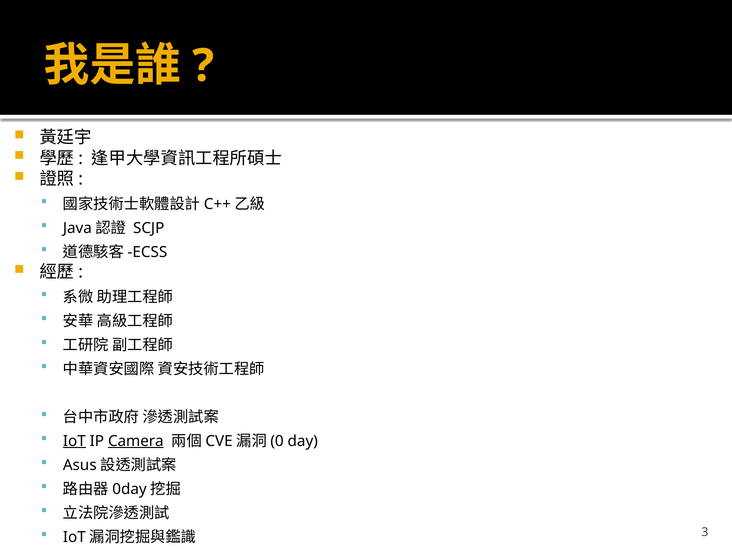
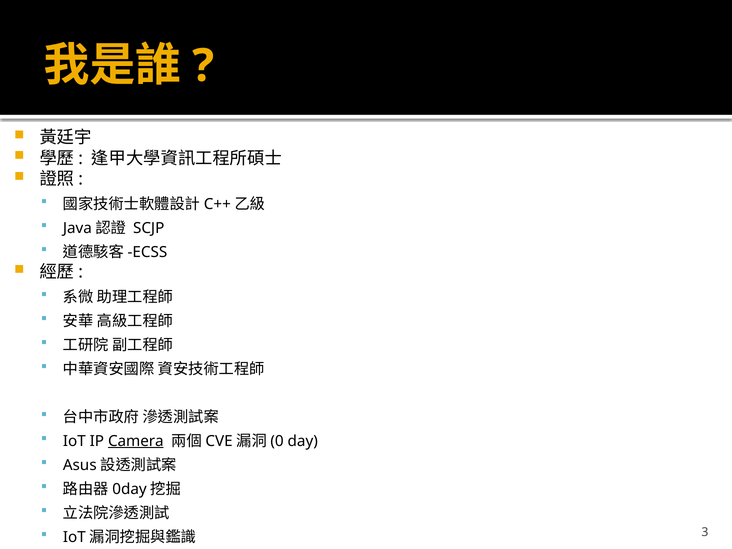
IoT underline: present -> none (74, 441)
